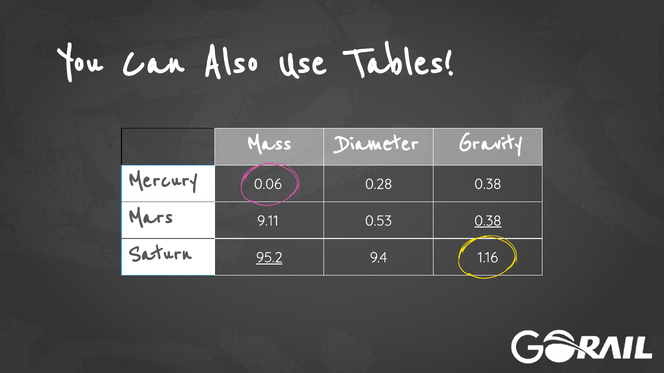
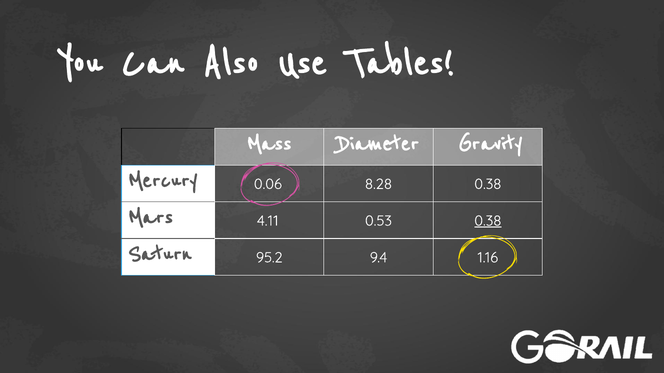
0.28: 0.28 -> 8.28 (378, 184)
9.11: 9.11 -> 4.11 (268, 221)
95.2 underline: present -> none (269, 258)
